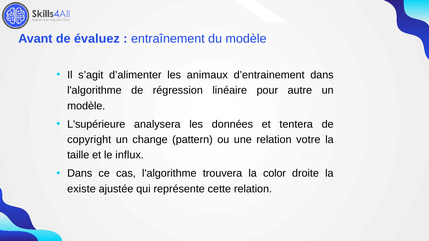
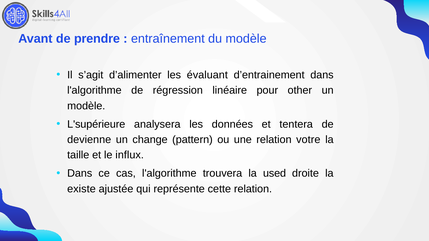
évaluez: évaluez -> prendre (97, 39)
animaux: animaux -> évaluant (207, 75)
autre: autre -> other (300, 91)
copyright: copyright -> devienne (89, 140)
color: color -> used (275, 174)
